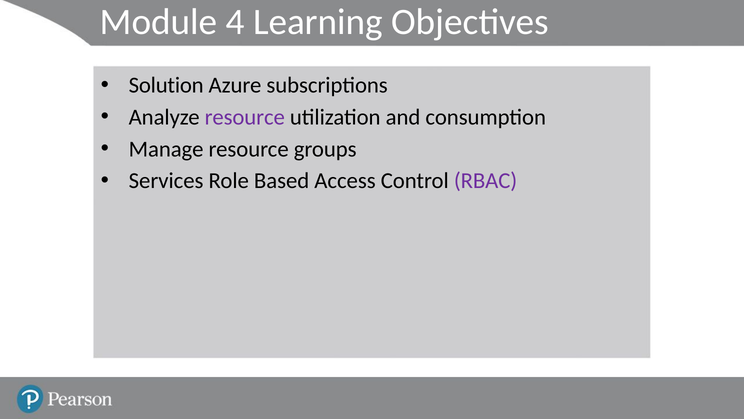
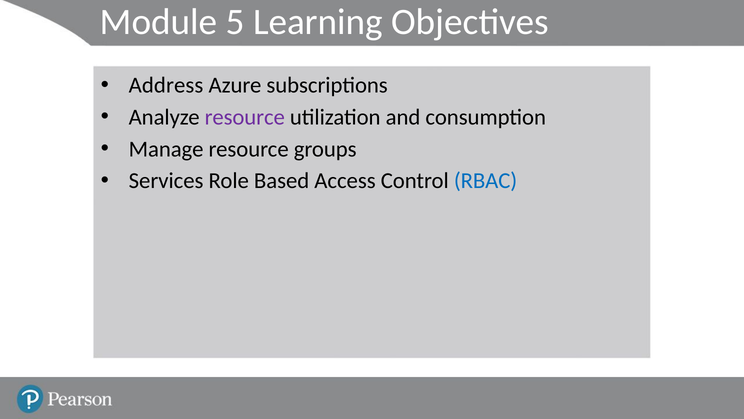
4: 4 -> 5 (235, 22)
Solution: Solution -> Address (166, 85)
RBAC colour: purple -> blue (486, 181)
